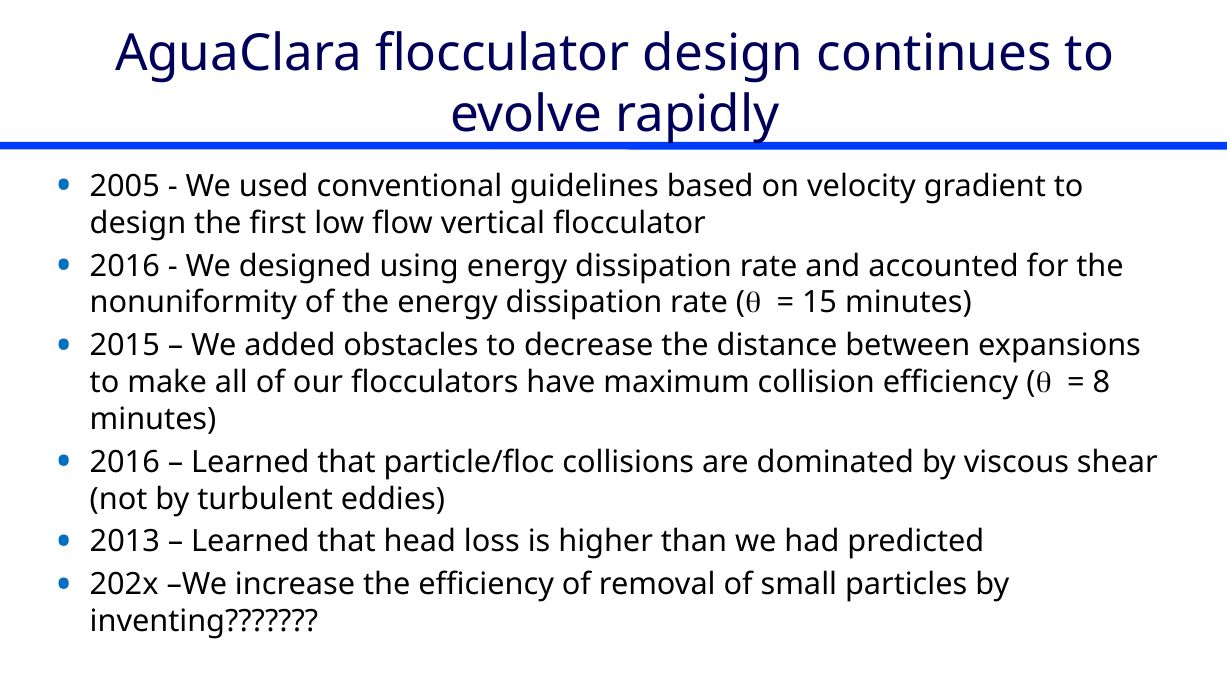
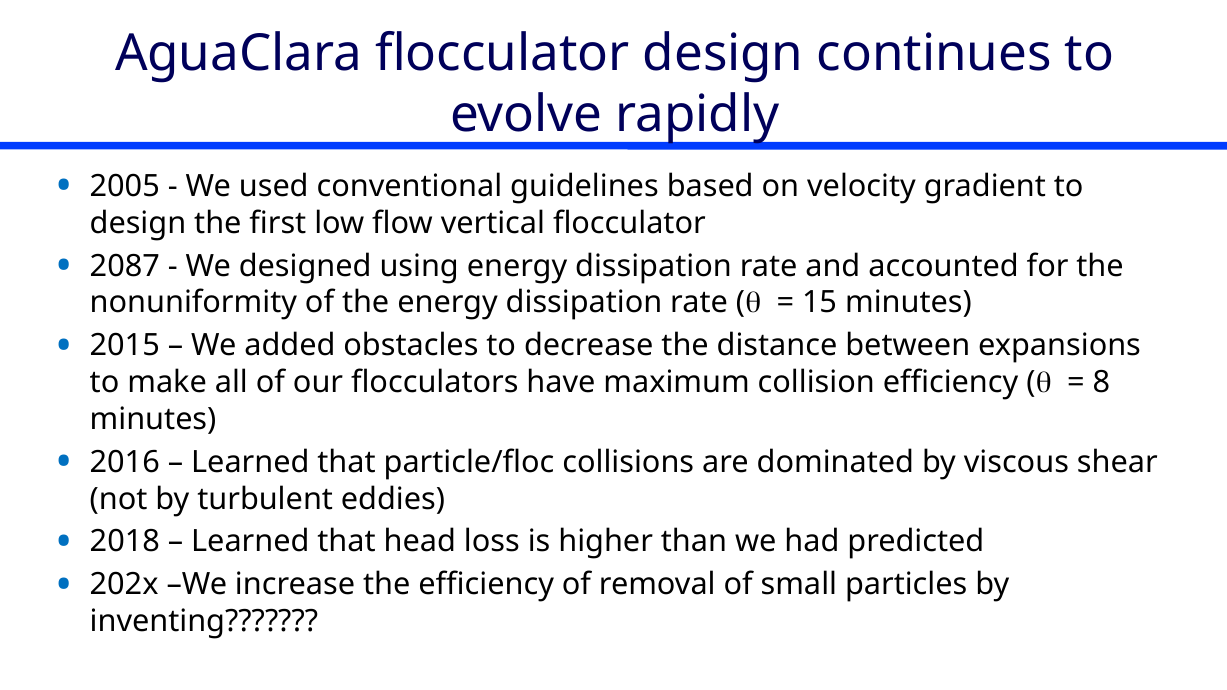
2016: 2016 -> 2087 (125, 266)
2013: 2013 -> 2018 (125, 542)
